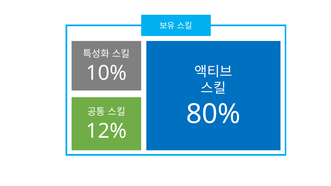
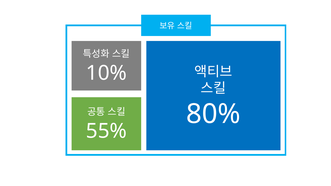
12%: 12% -> 55% (106, 131)
